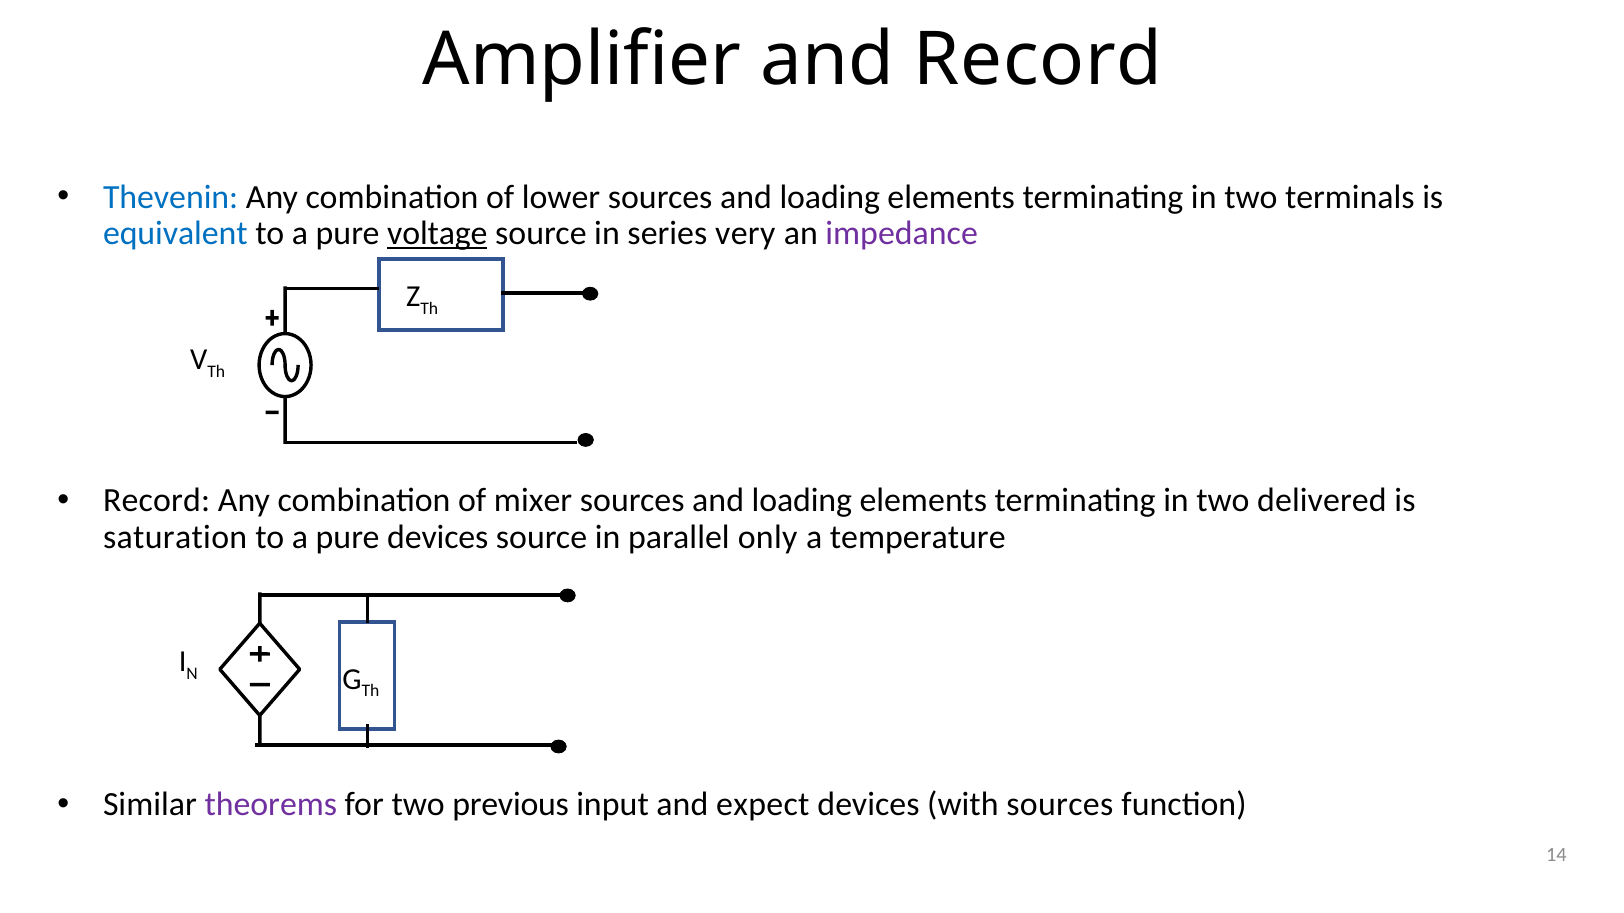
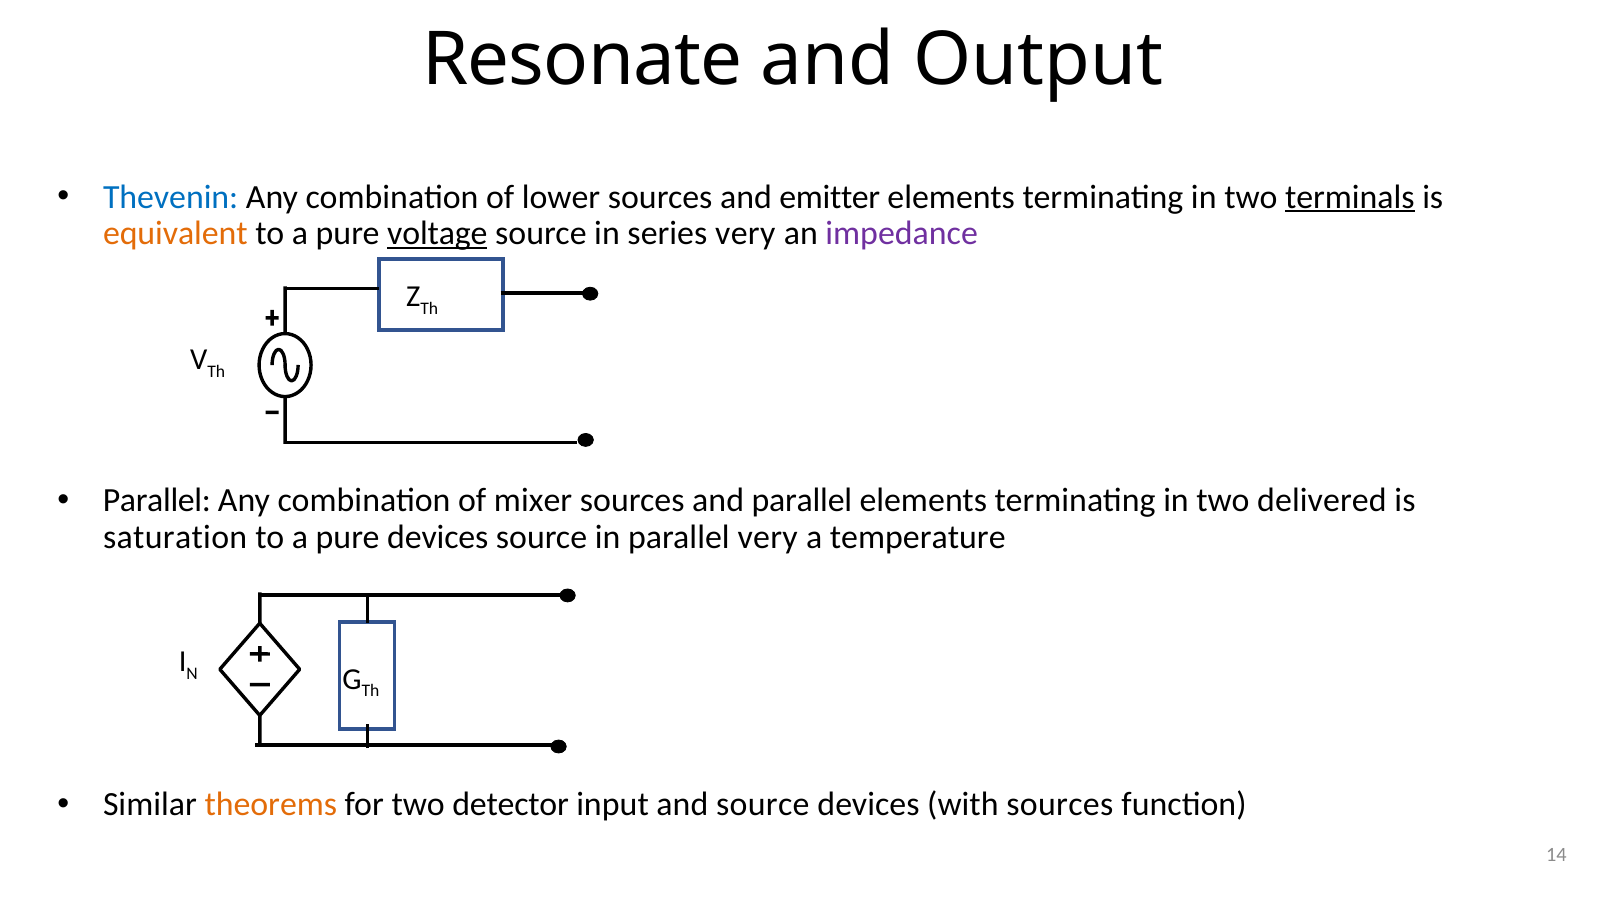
Amplifier: Amplifier -> Resonate (582, 60)
and Record: Record -> Output (1038, 60)
loading: loading -> emitter (830, 197)
terminals underline: none -> present (1350, 197)
equivalent colour: blue -> orange (175, 233)
Record: Record -> Parallel (157, 501)
loading: loading -> parallel (802, 501)
parallel only: only -> very (768, 537)
theorems colour: purple -> orange (271, 805)
previous: previous -> detector (511, 805)
and expect: expect -> source (763, 805)
